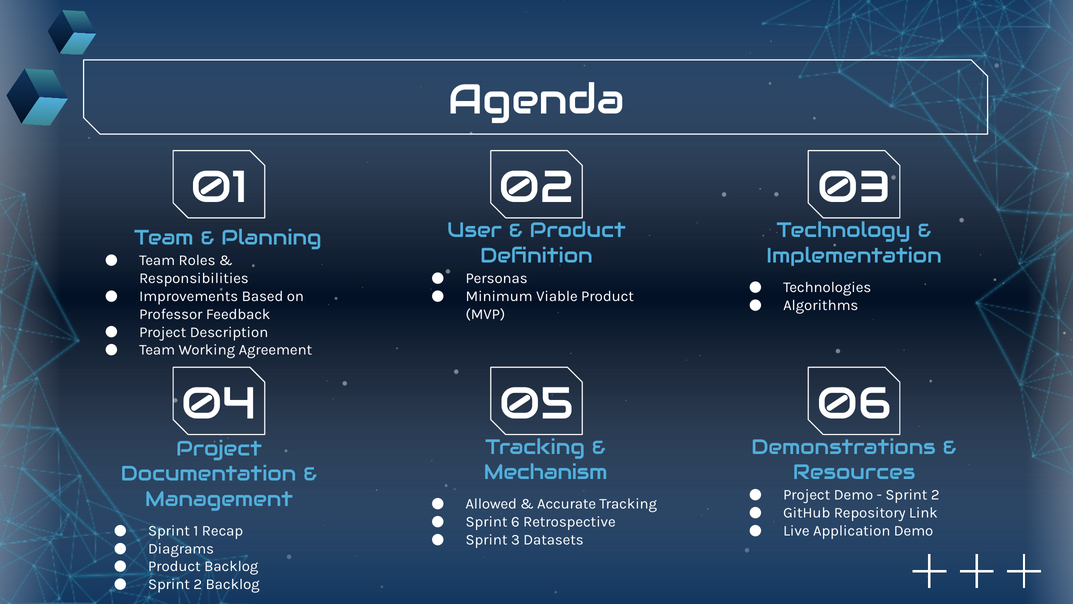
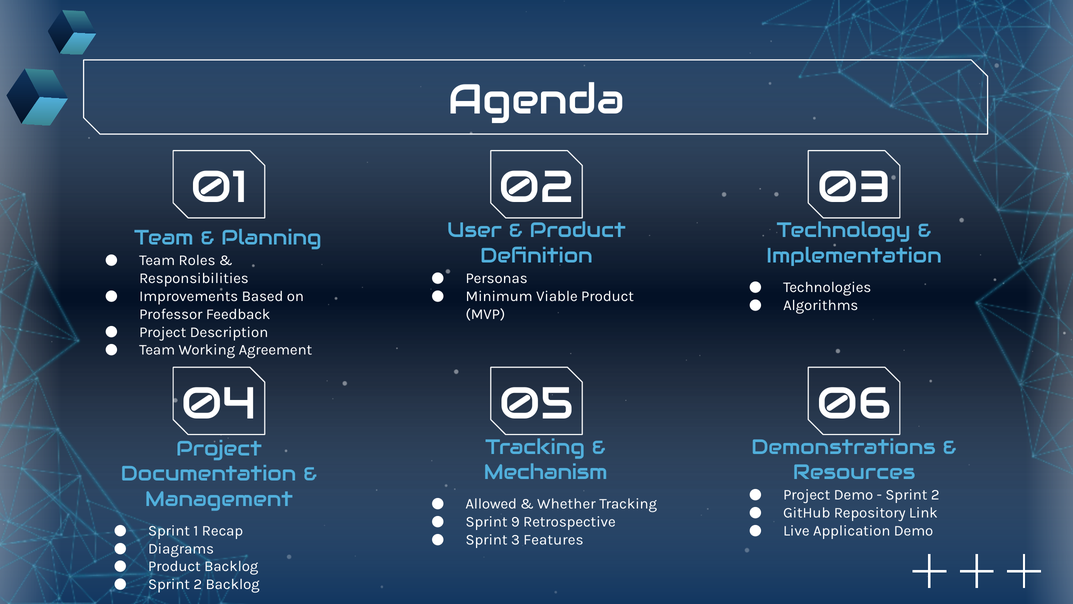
Accurate: Accurate -> Whether (566, 504)
6: 6 -> 9 (515, 521)
Datasets: Datasets -> Features (553, 539)
